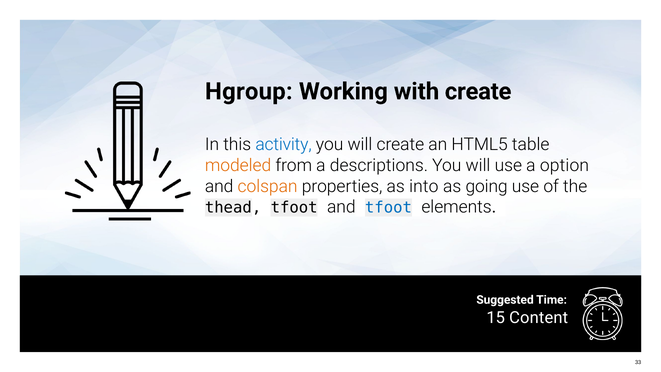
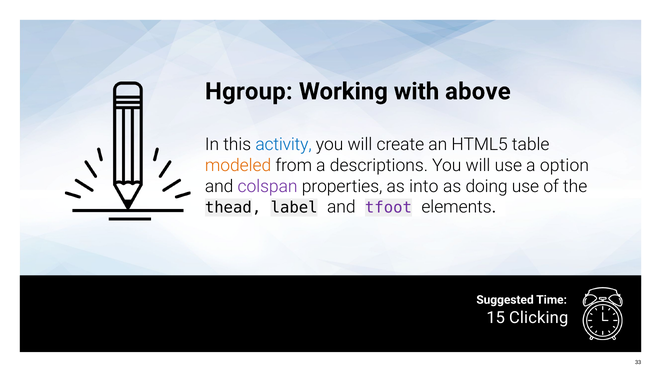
with create: create -> above (478, 91)
colspan colour: orange -> purple (268, 186)
going: going -> doing (487, 186)
thead tfoot: tfoot -> label (294, 208)
tfoot colour: blue -> purple (388, 208)
Content: Content -> Clicking (539, 318)
